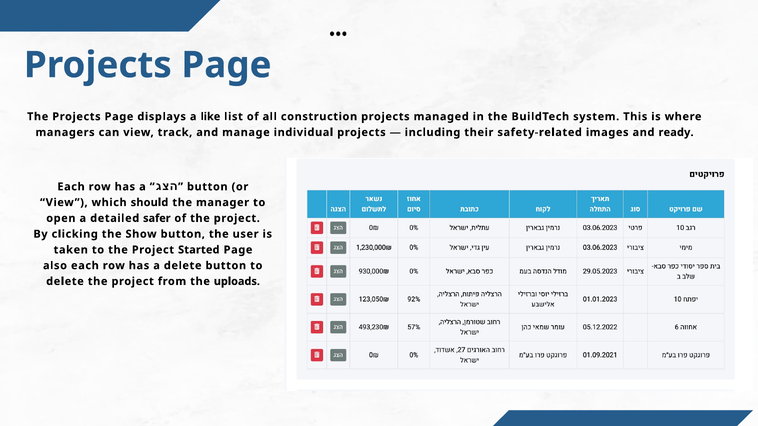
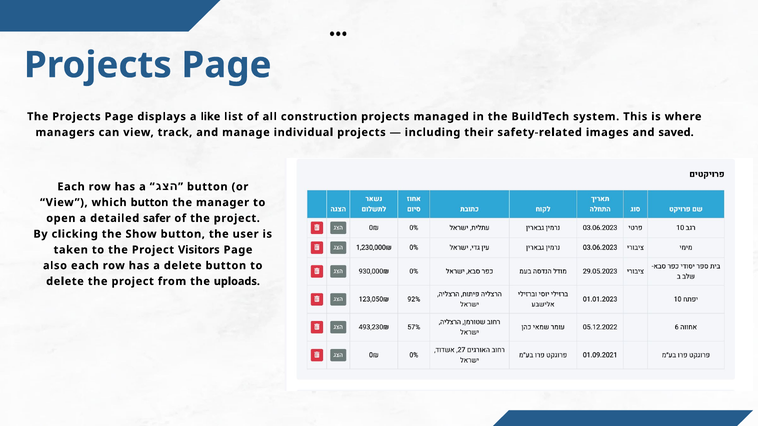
ready: ready -> saved (676, 132)
which should: should -> button (150, 203)
Started: Started -> Visitors (199, 250)
